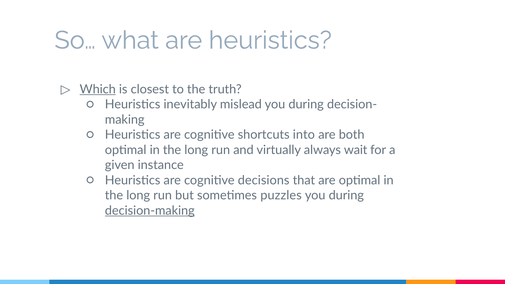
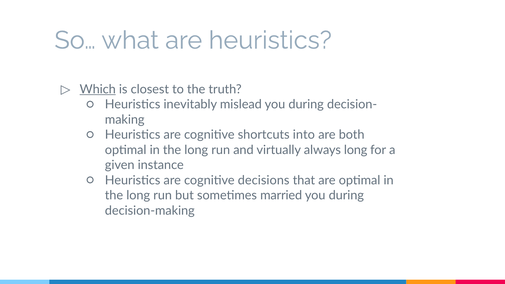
always wait: wait -> long (356, 150)
puzzles: puzzles -> married (281, 195)
decision-making underline: present -> none (150, 211)
